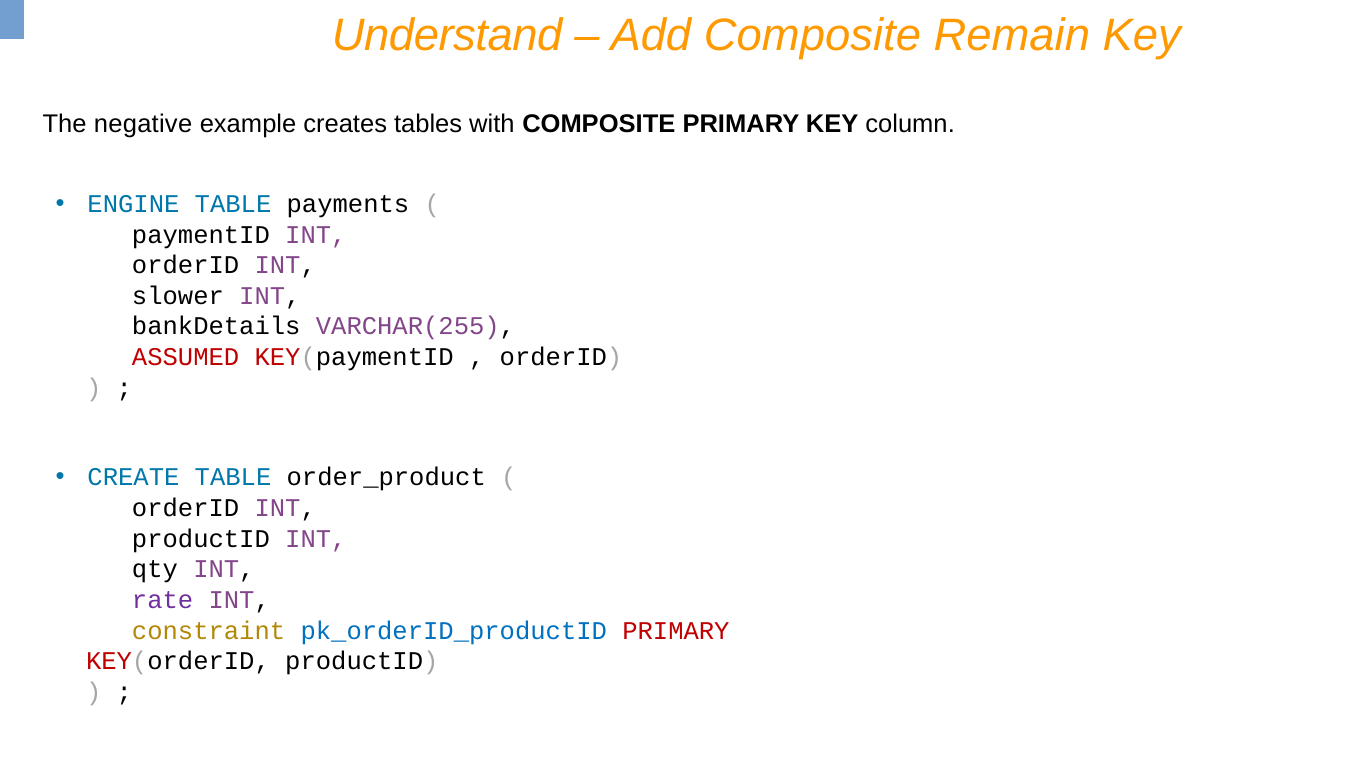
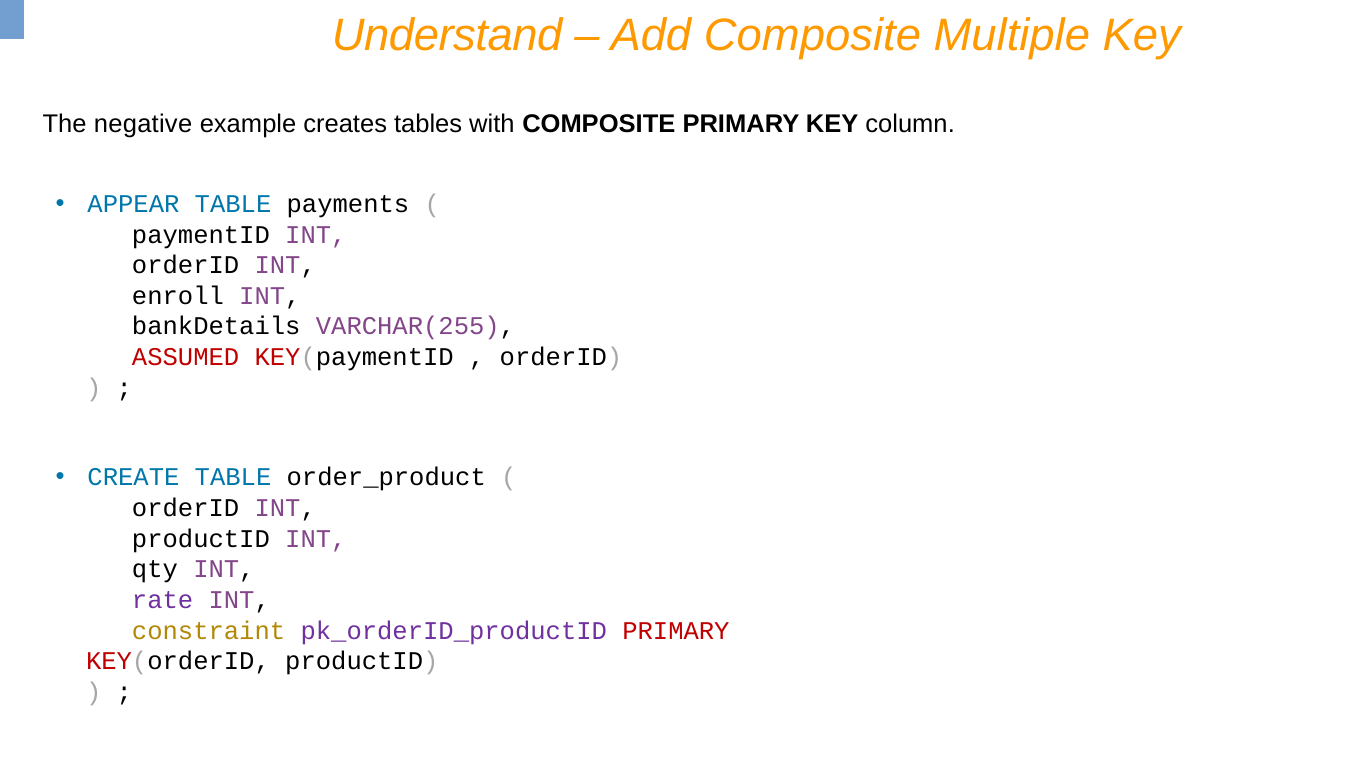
Remain: Remain -> Multiple (1012, 35)
ENGINE: ENGINE -> APPEAR (133, 204)
slower: slower -> enroll (178, 296)
pk_orderID_productID colour: blue -> purple (454, 631)
